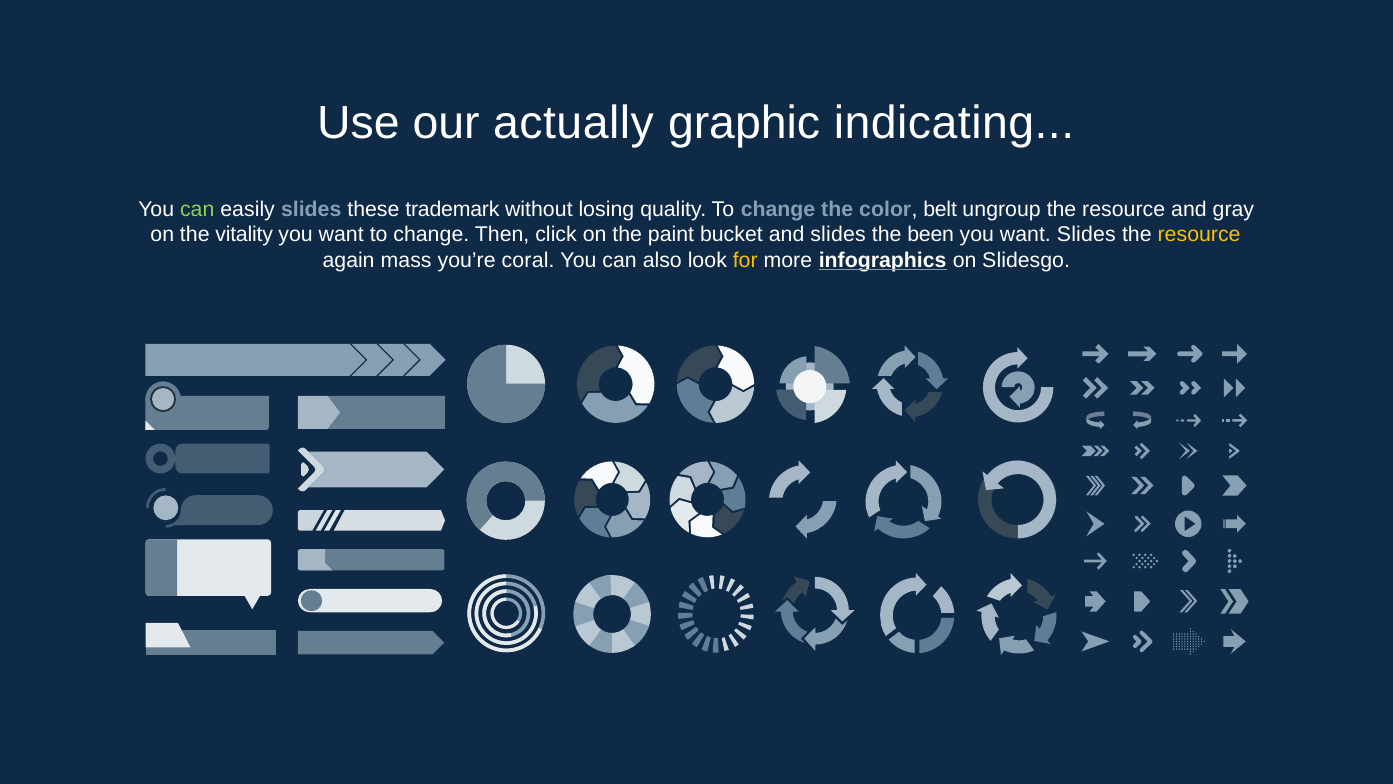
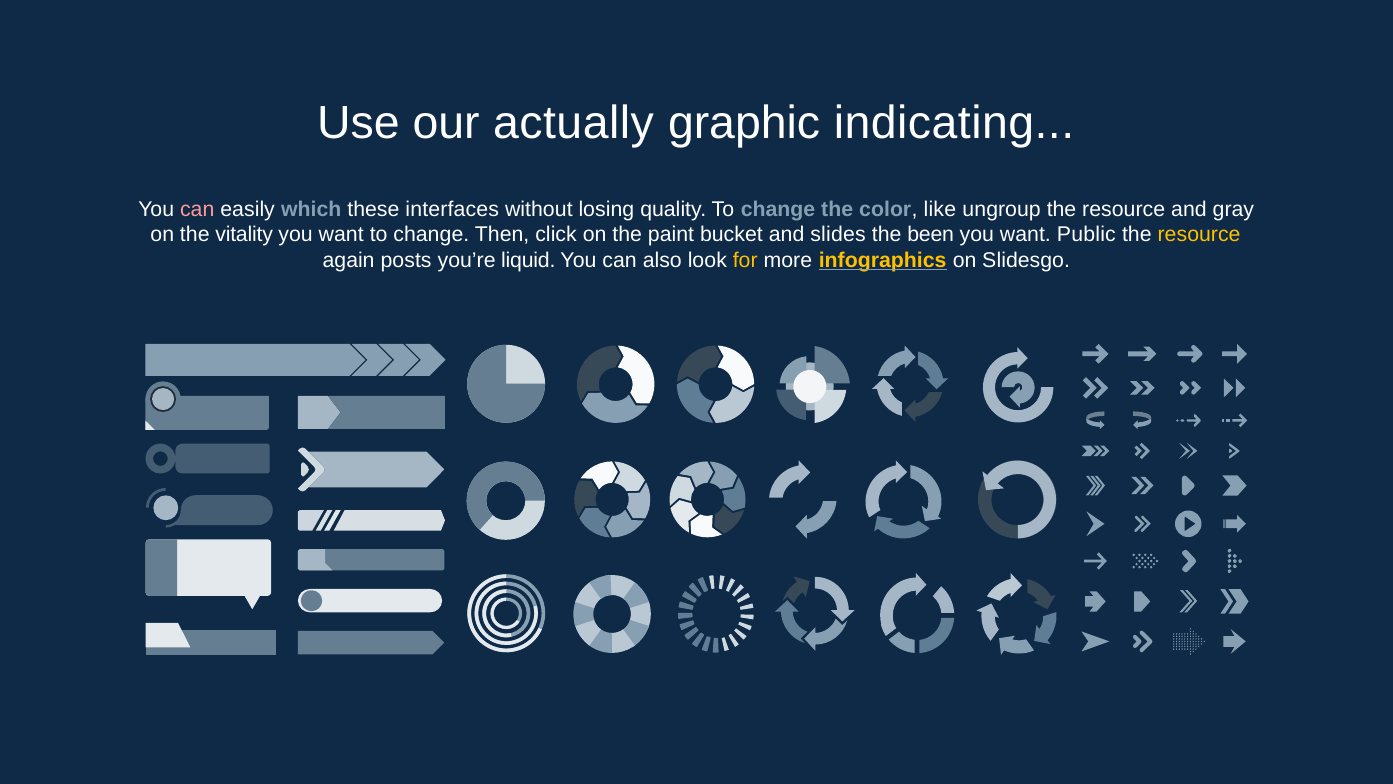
can colour: light green -> pink (197, 209)
easily slides: slides -> which (311, 209)
trademark: trademark -> interfaces (452, 209)
belt: belt -> like (940, 209)
want Slides: Slides -> Public (1086, 235)
mass: mass -> posts (406, 260)
coral: coral -> liquid (528, 260)
infographics colour: white -> yellow (883, 260)
